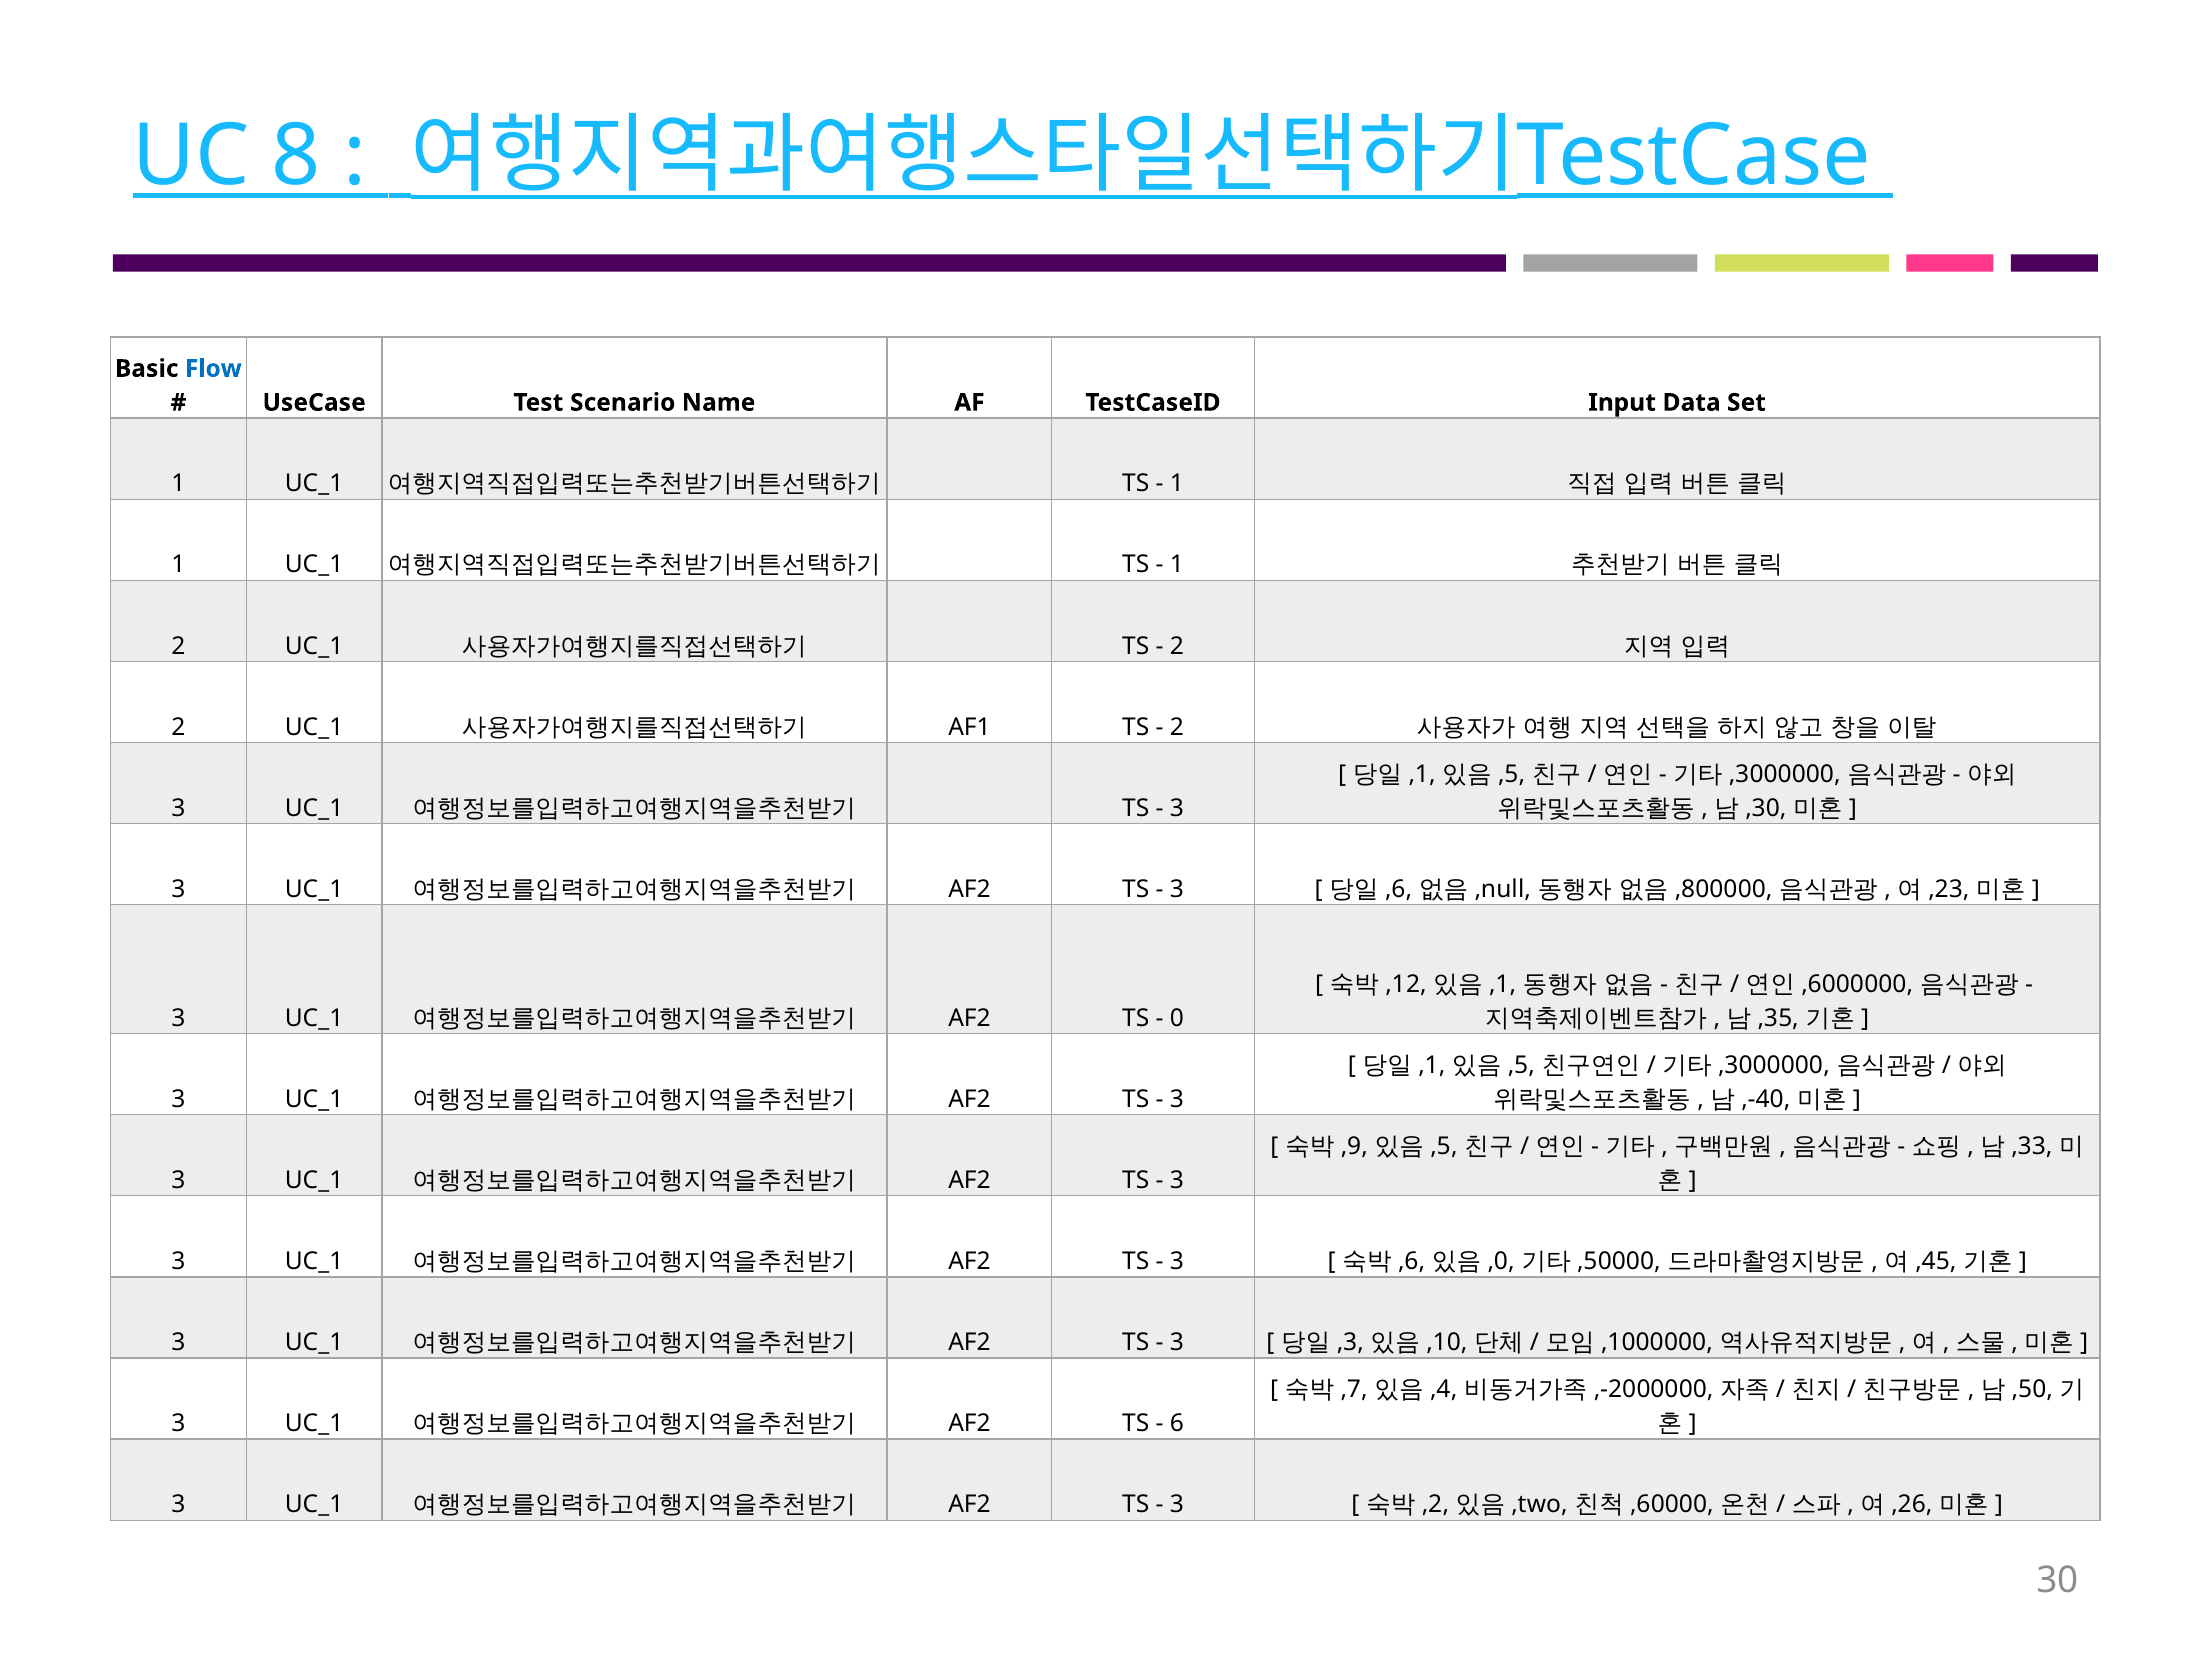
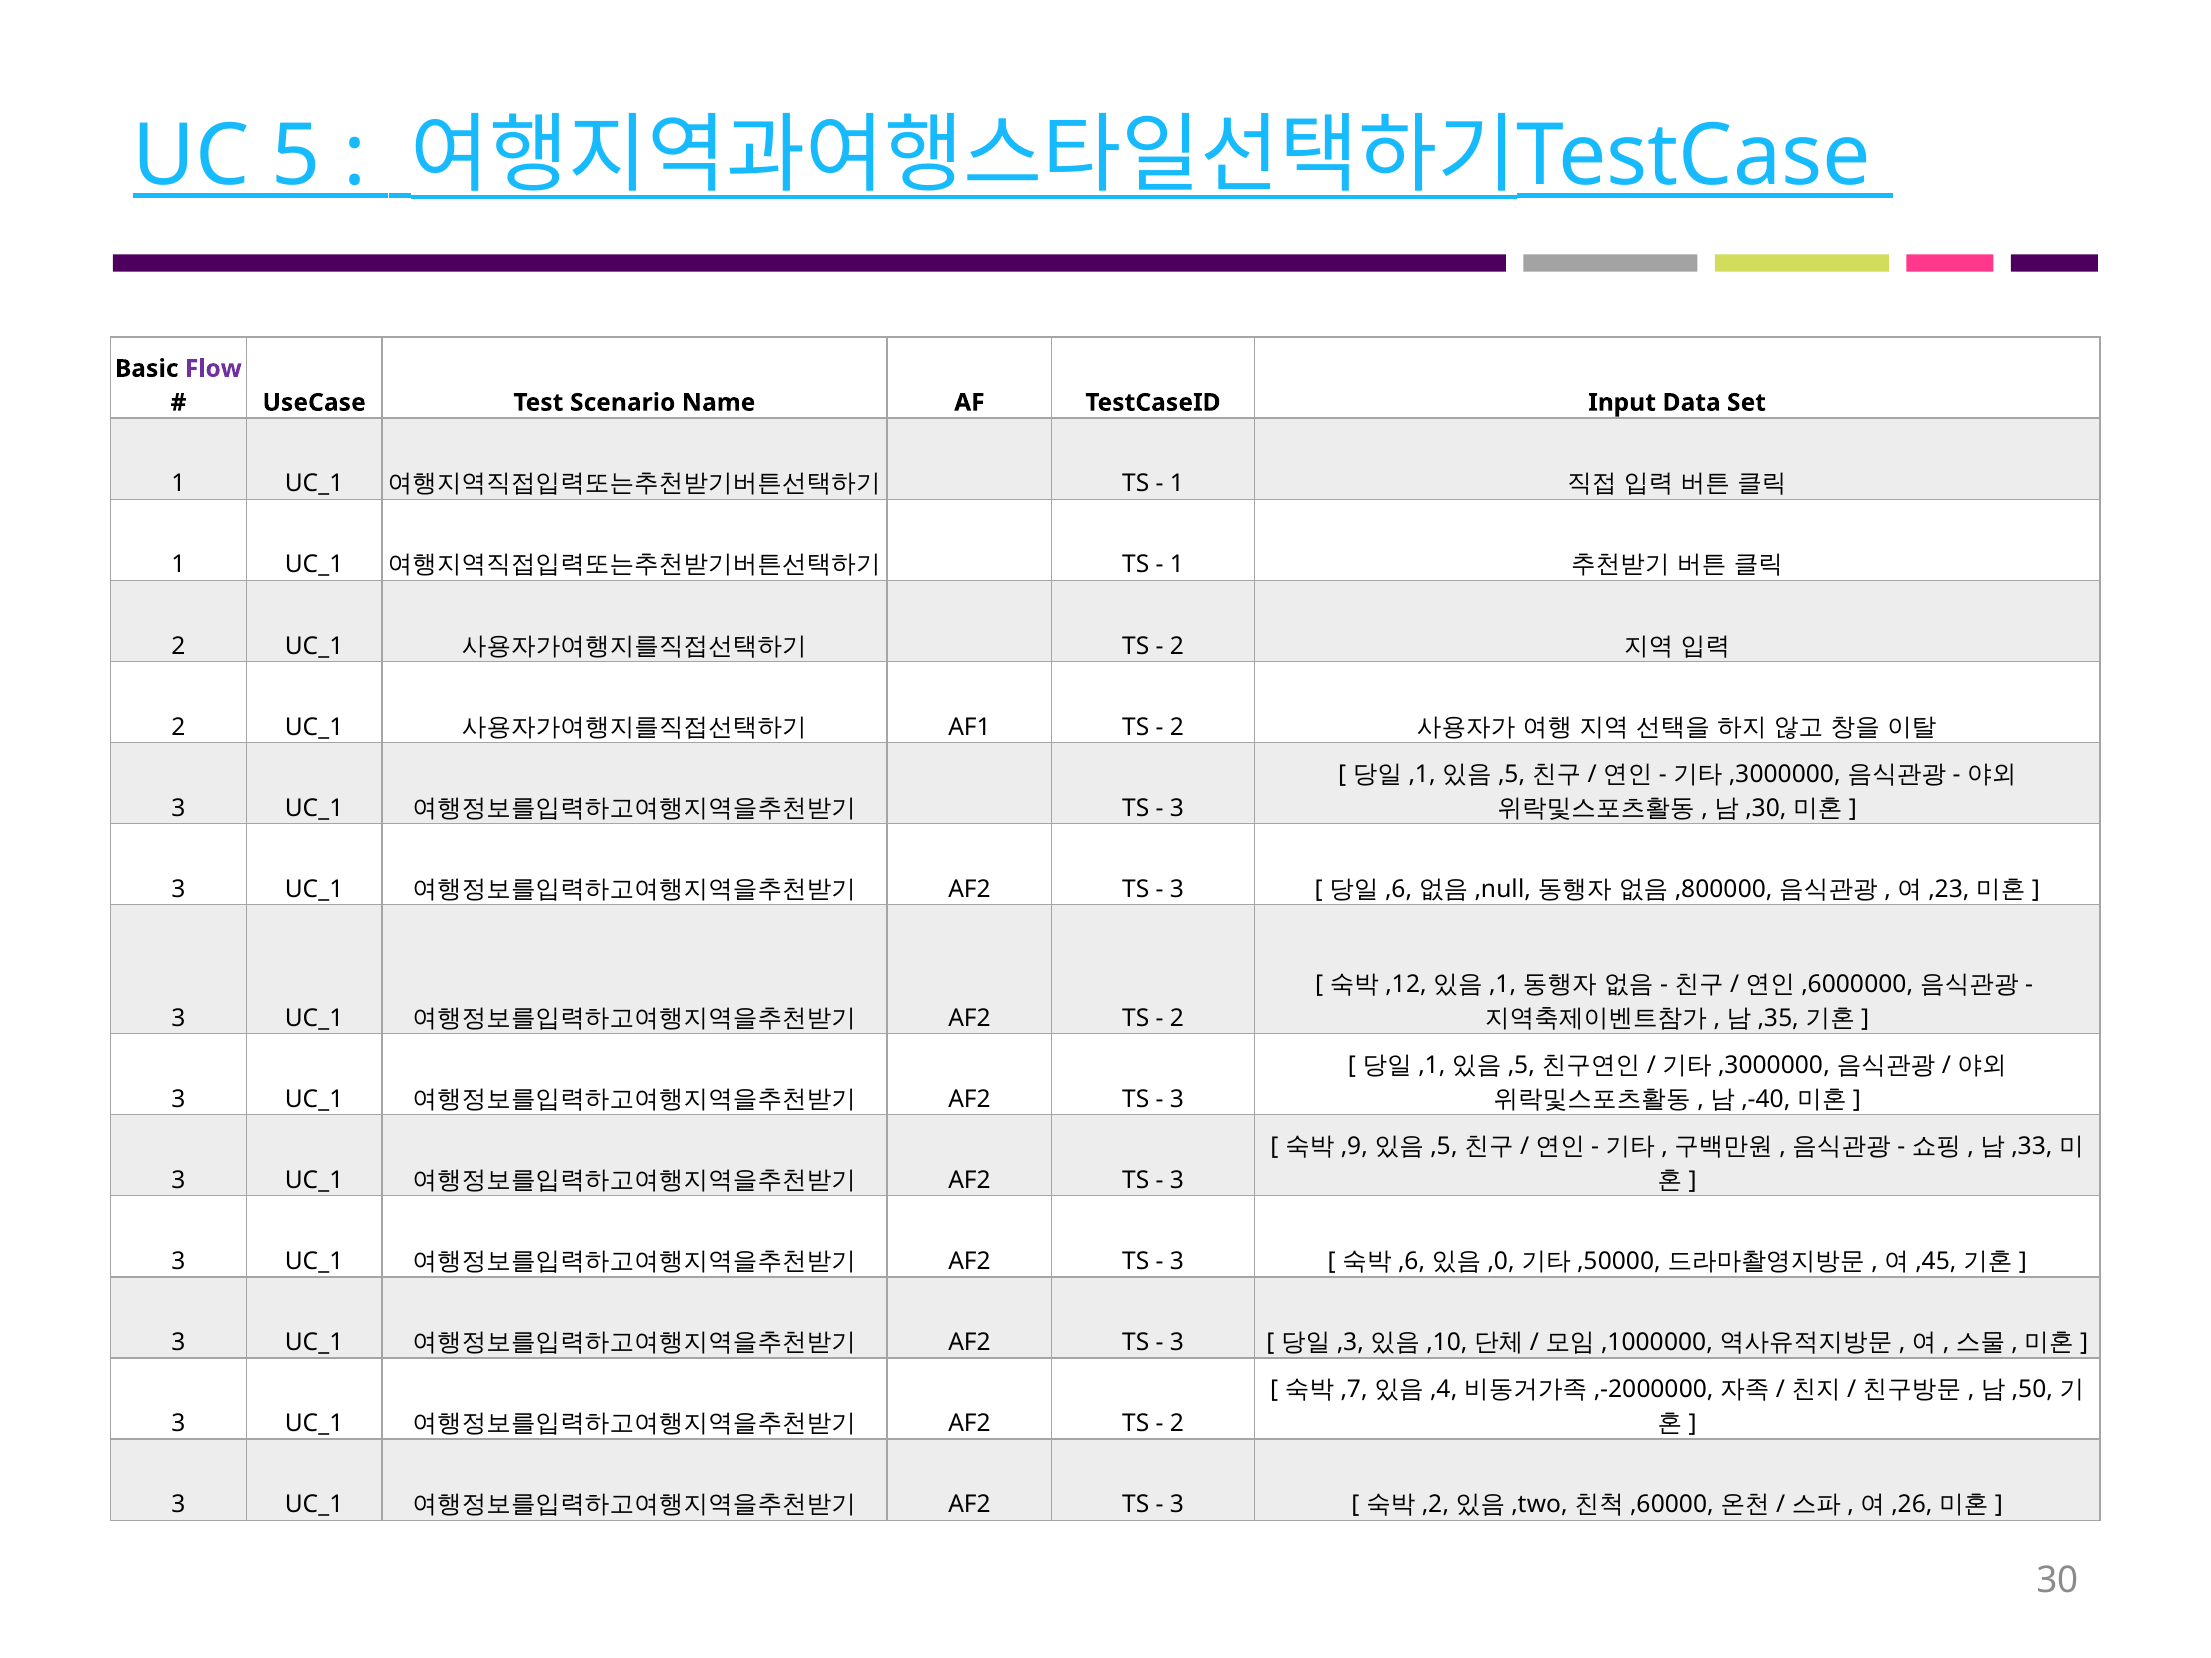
8: 8 -> 5 (296, 156)
Flow colour: blue -> purple (213, 369)
0: 0 -> 2 (1177, 1018)
6: 6 -> 2 (1177, 1424)
